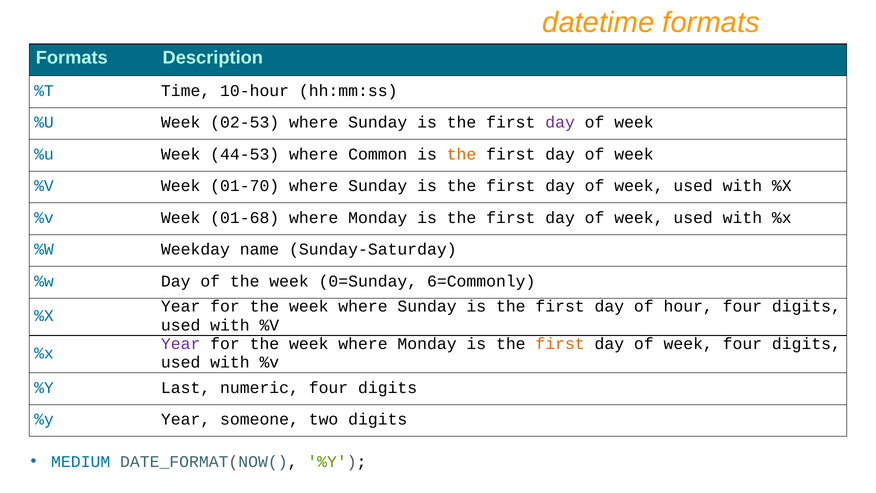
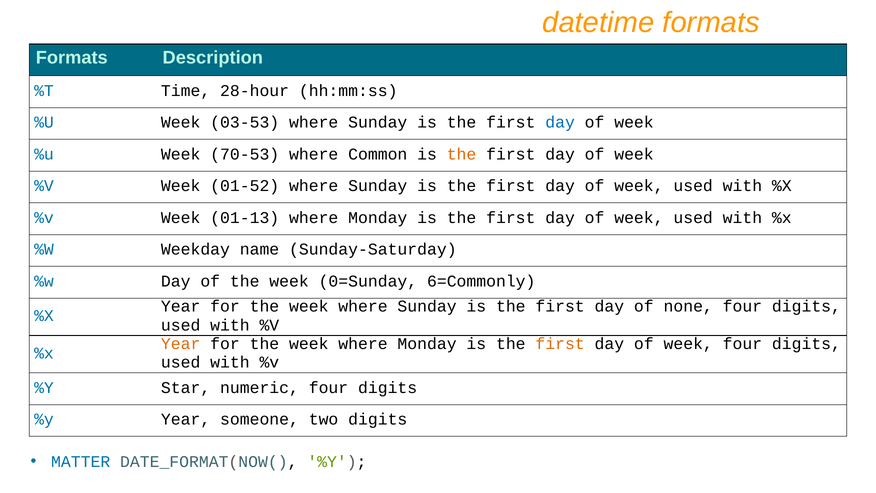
10-hour: 10-hour -> 28-hour (255, 91)
02-53: 02-53 -> 03-53 (245, 122)
day colour: purple -> blue (560, 122)
44-53: 44-53 -> 70-53 (245, 154)
01-70: 01-70 -> 01-52 (245, 186)
01-68: 01-68 -> 01-13 (245, 218)
hour: hour -> none (688, 306)
Year colour: purple -> orange (181, 344)
Last: Last -> Star (186, 387)
MEDIUM: MEDIUM -> MATTER (81, 462)
